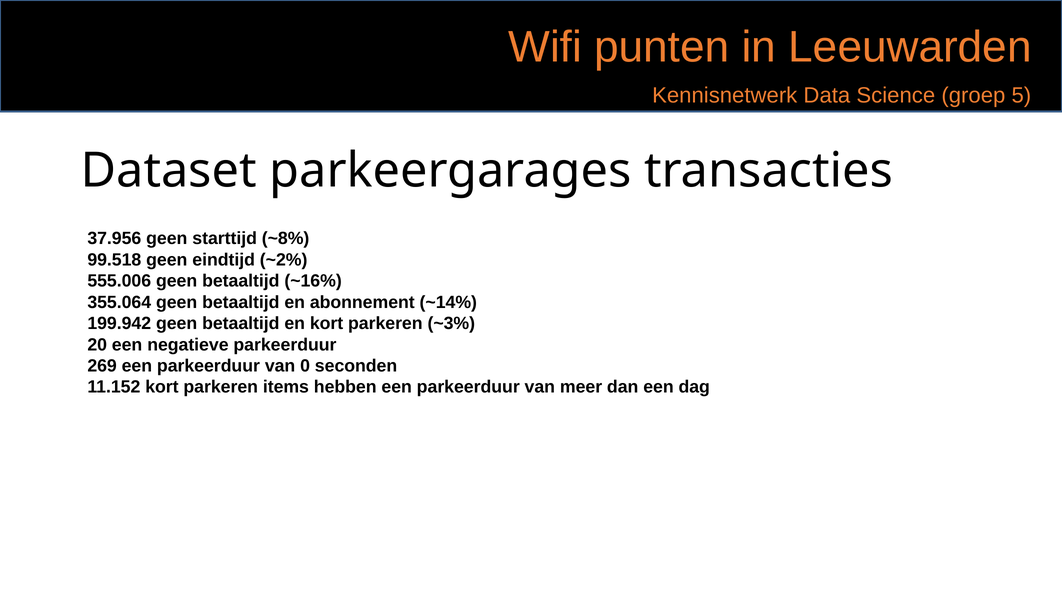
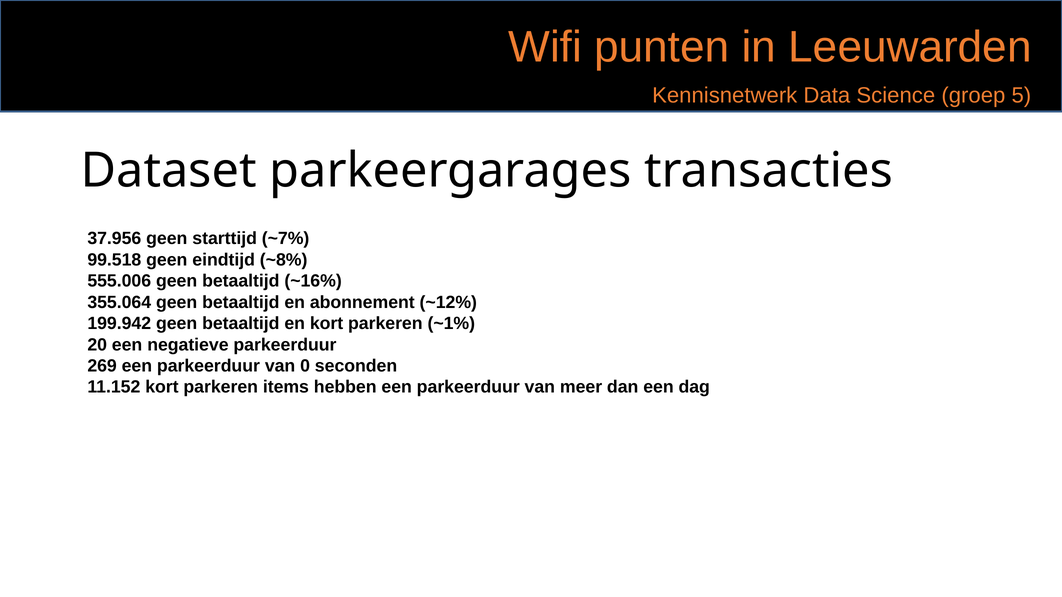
~8%: ~8% -> ~7% (286, 239)
~2%: ~2% -> ~8% (284, 260)
~14%: ~14% -> ~12% (448, 302)
~3%: ~3% -> ~1% (451, 324)
